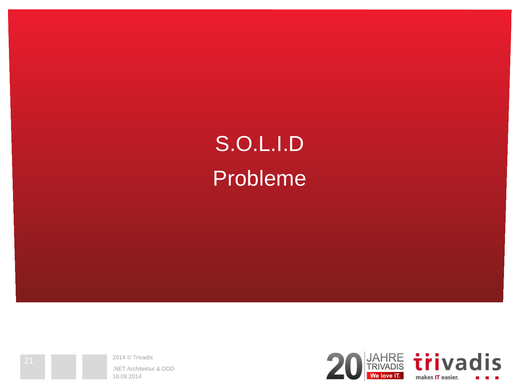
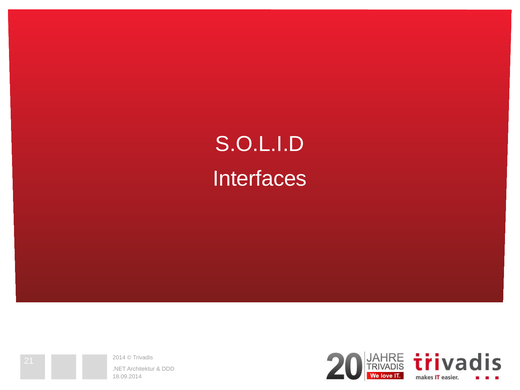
Probleme: Probleme -> Interfaces (260, 179)
